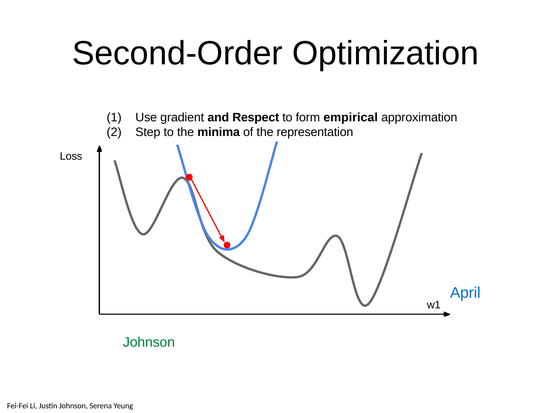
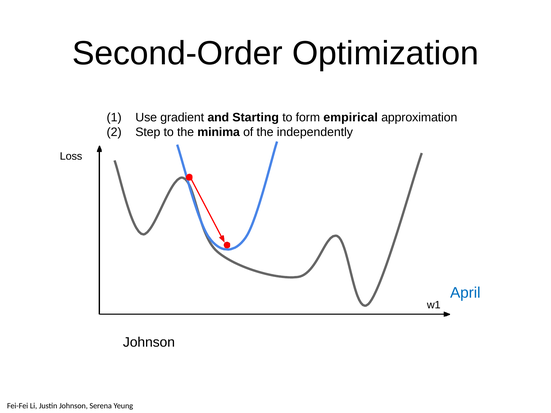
Respect: Respect -> Starting (256, 117)
representation: representation -> independently (315, 132)
Johnson colour: green -> black (149, 343)
